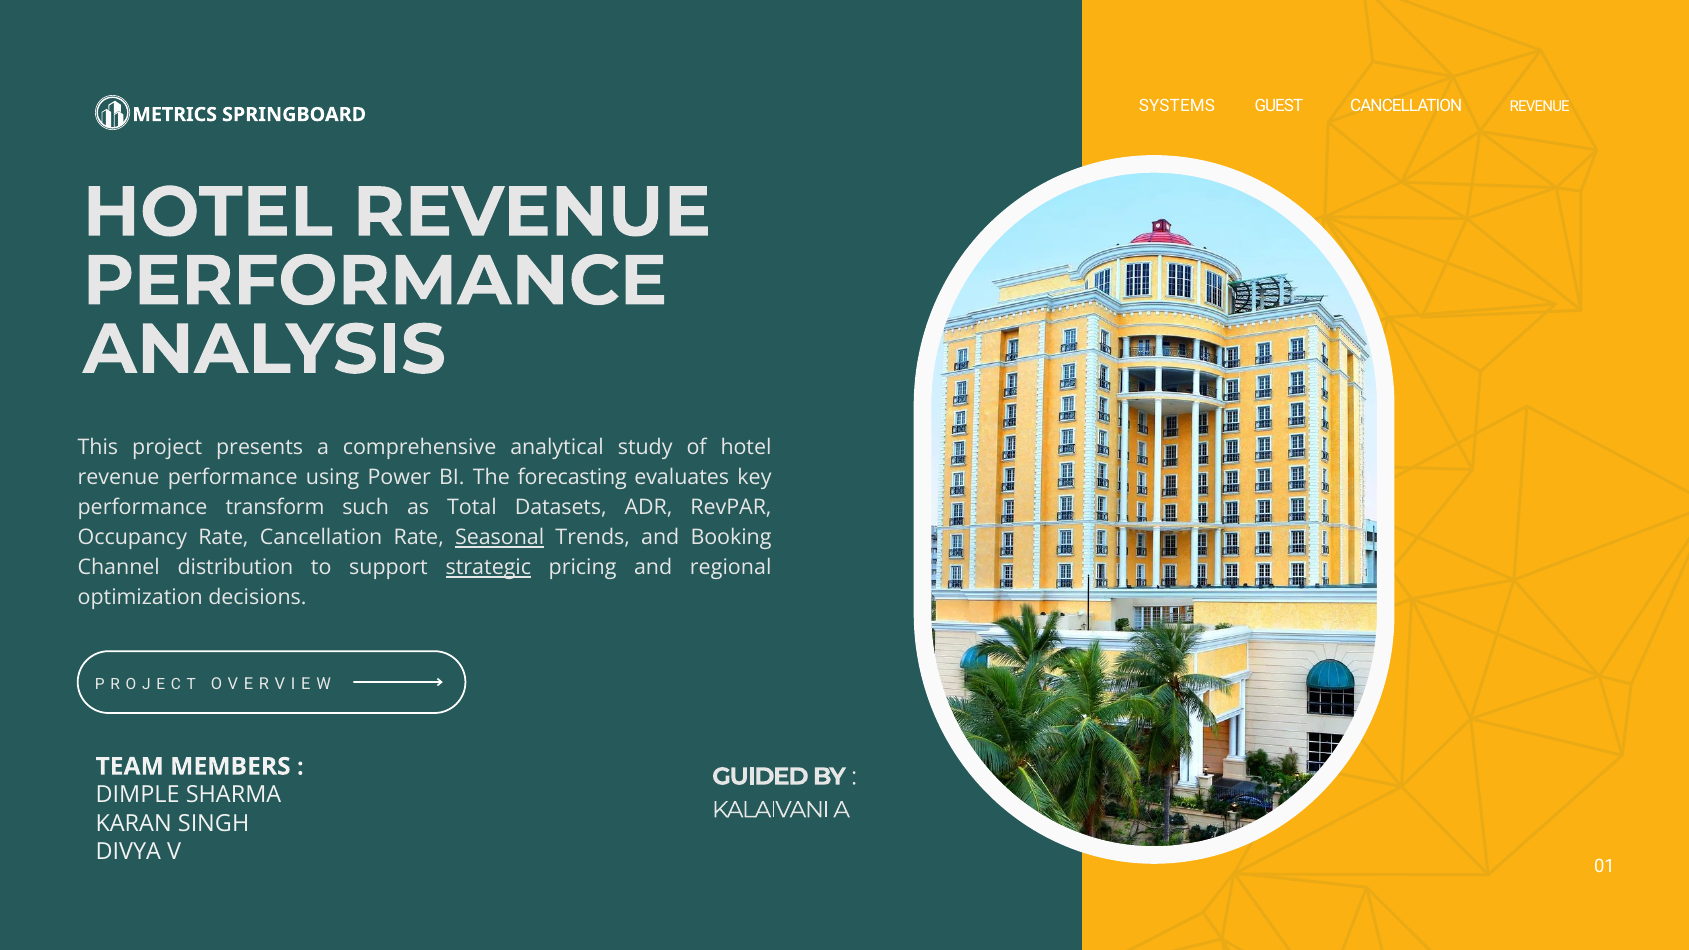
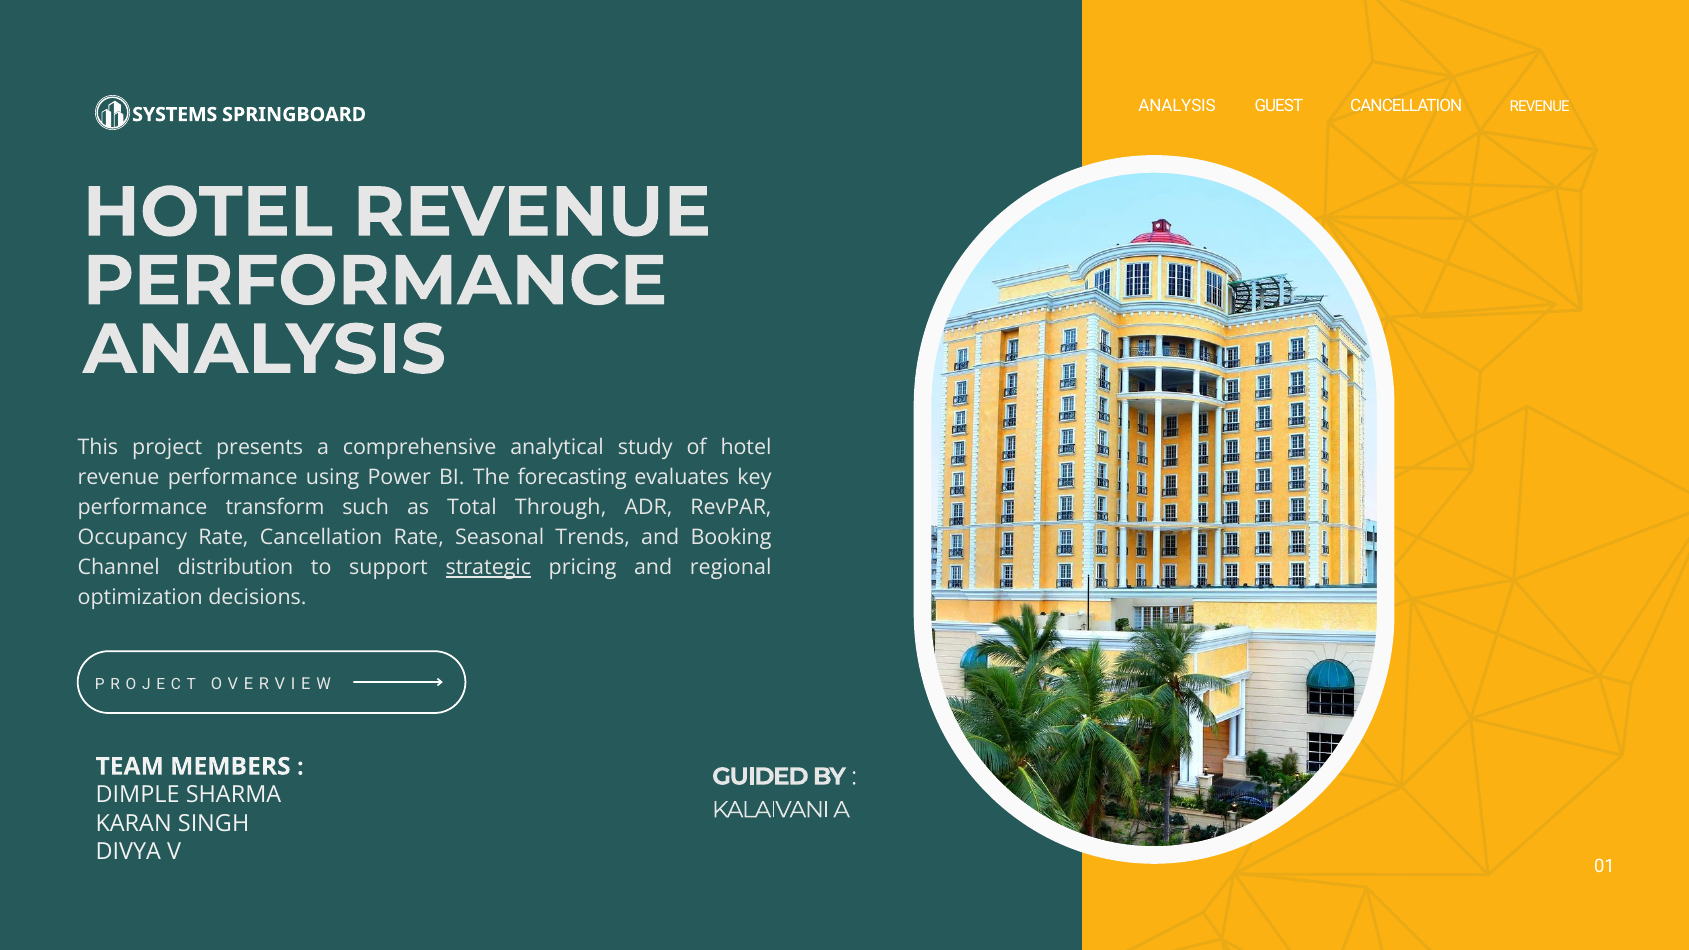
SYSTEMS: SYSTEMS -> ANALYSIS (1177, 106)
METRICS: METRICS -> SYSTEMS (175, 115)
Datasets: Datasets -> Through (561, 508)
Seasonal underline: present -> none (500, 538)
